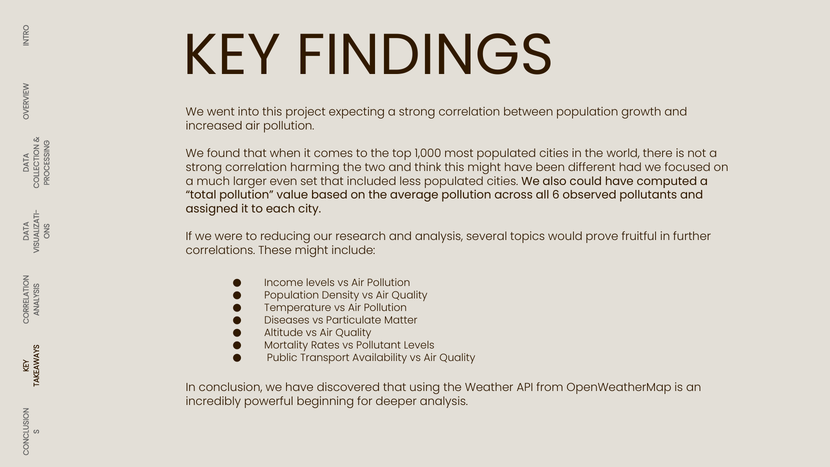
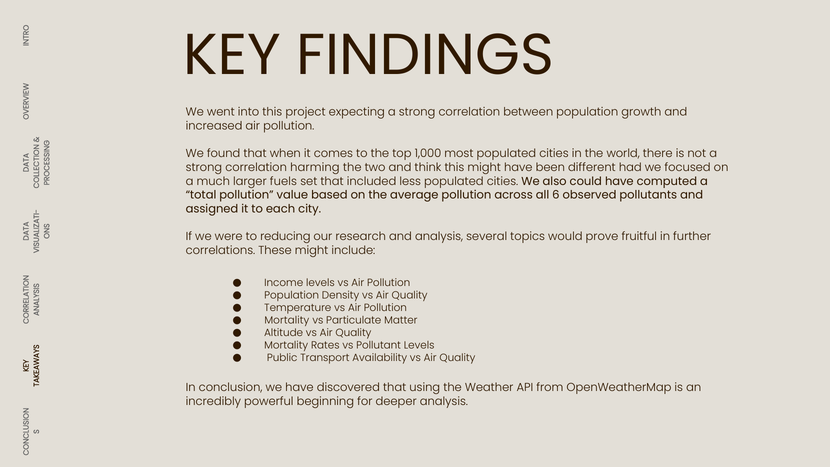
even: even -> fuels (283, 181)
Diseases: Diseases -> Mortality (287, 320)
